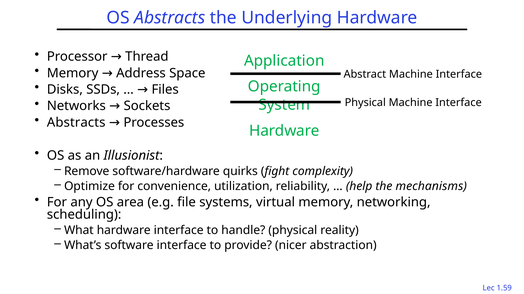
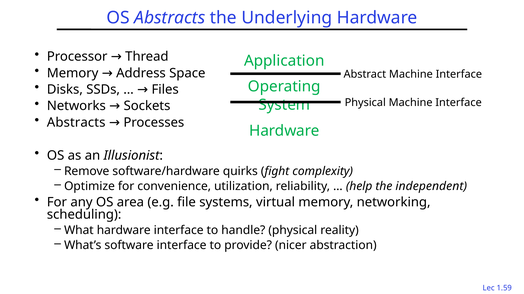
mechanisms: mechanisms -> independent (431, 187)
